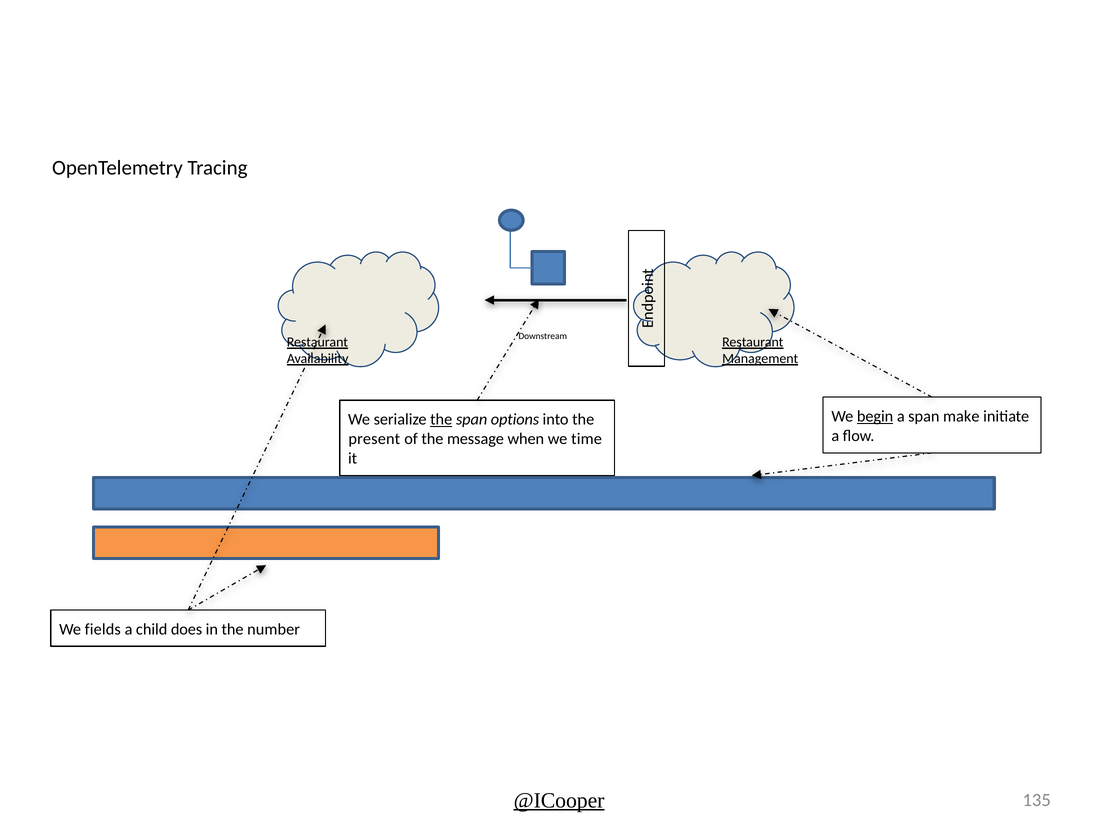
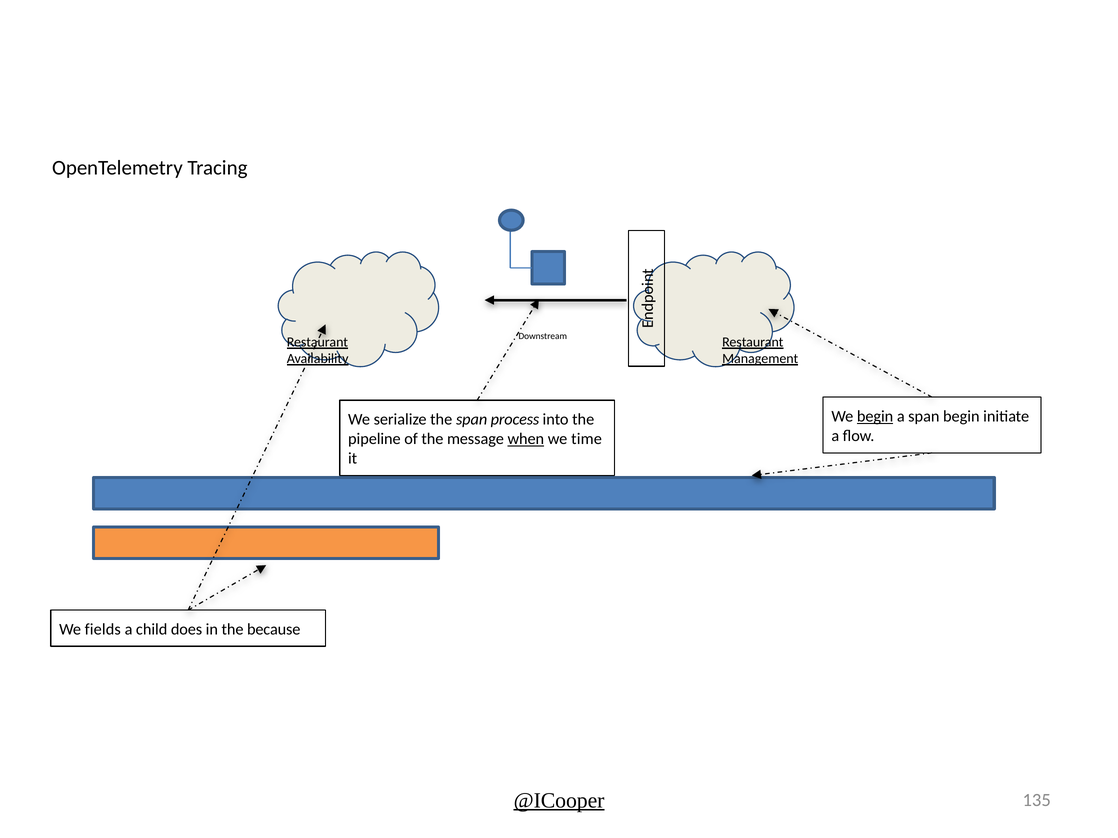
span make: make -> begin (961, 417)
the underline: present -> none (441, 420)
options: options -> process (515, 420)
present: present -> pipeline (374, 439)
when underline: none -> present (526, 439)
number: number -> because (274, 630)
